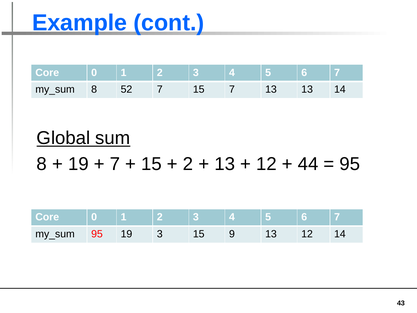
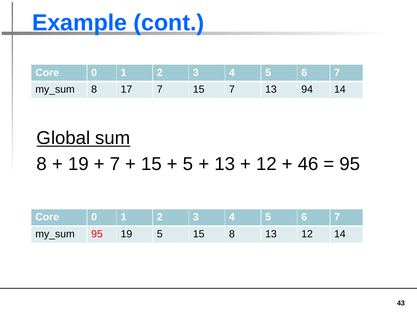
52: 52 -> 17 (127, 89)
13 13: 13 -> 94 (307, 89)
2: 2 -> 5 (188, 164)
44: 44 -> 46 (308, 164)
19 3: 3 -> 5 (160, 234)
15 9: 9 -> 8 (232, 234)
